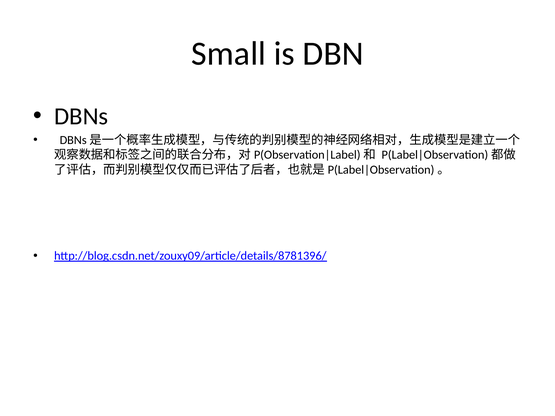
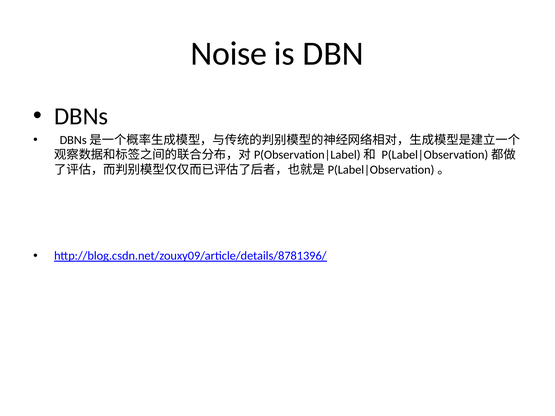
Small: Small -> Noise (229, 54)
